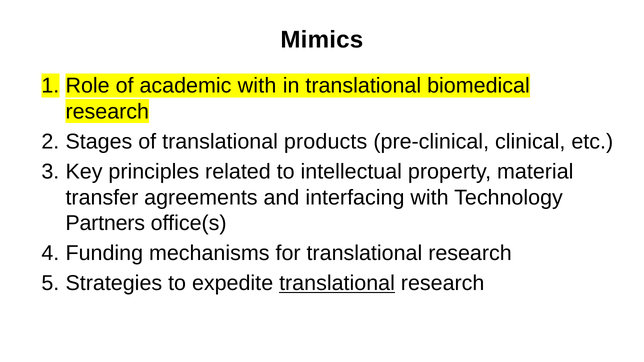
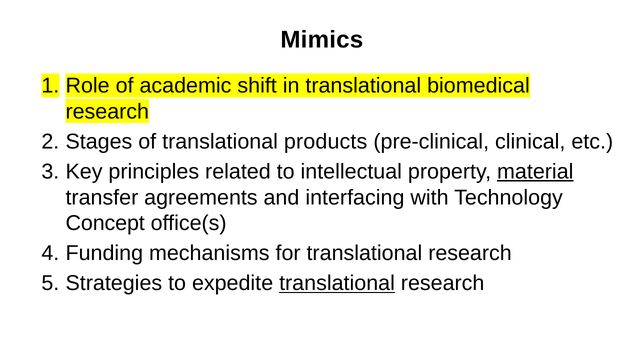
academic with: with -> shift (257, 86)
material underline: none -> present (535, 172)
Partners: Partners -> Concept (105, 223)
